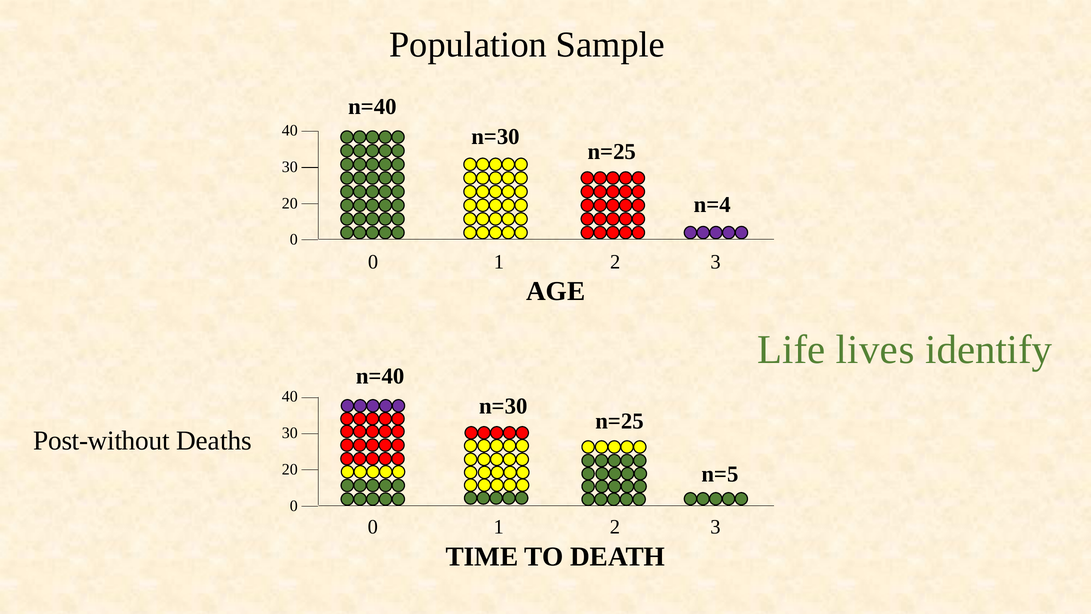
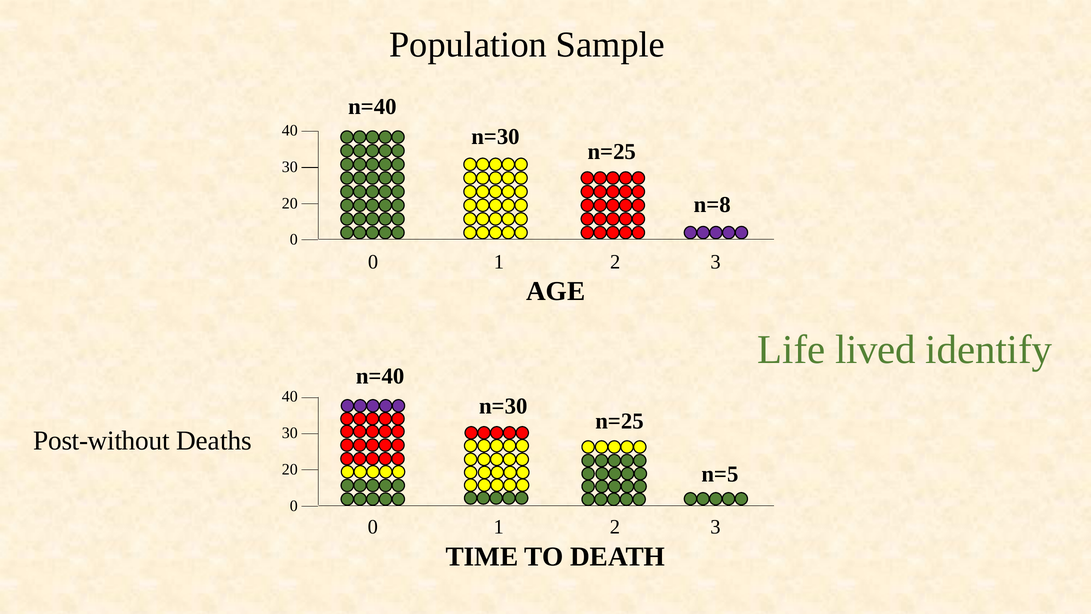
n=4: n=4 -> n=8 (712, 205)
lives: lives -> lived (875, 349)
